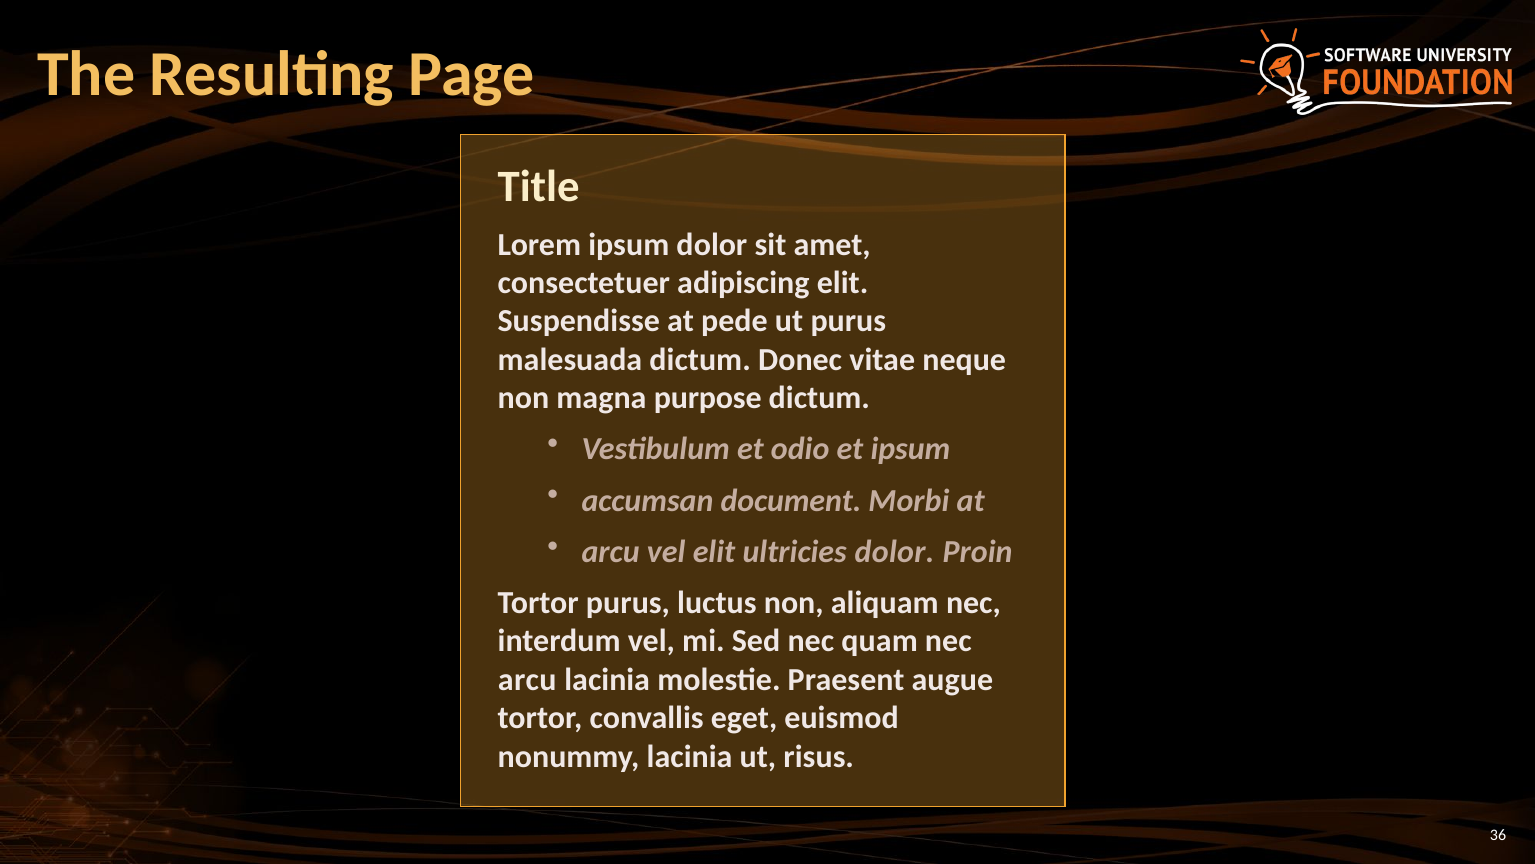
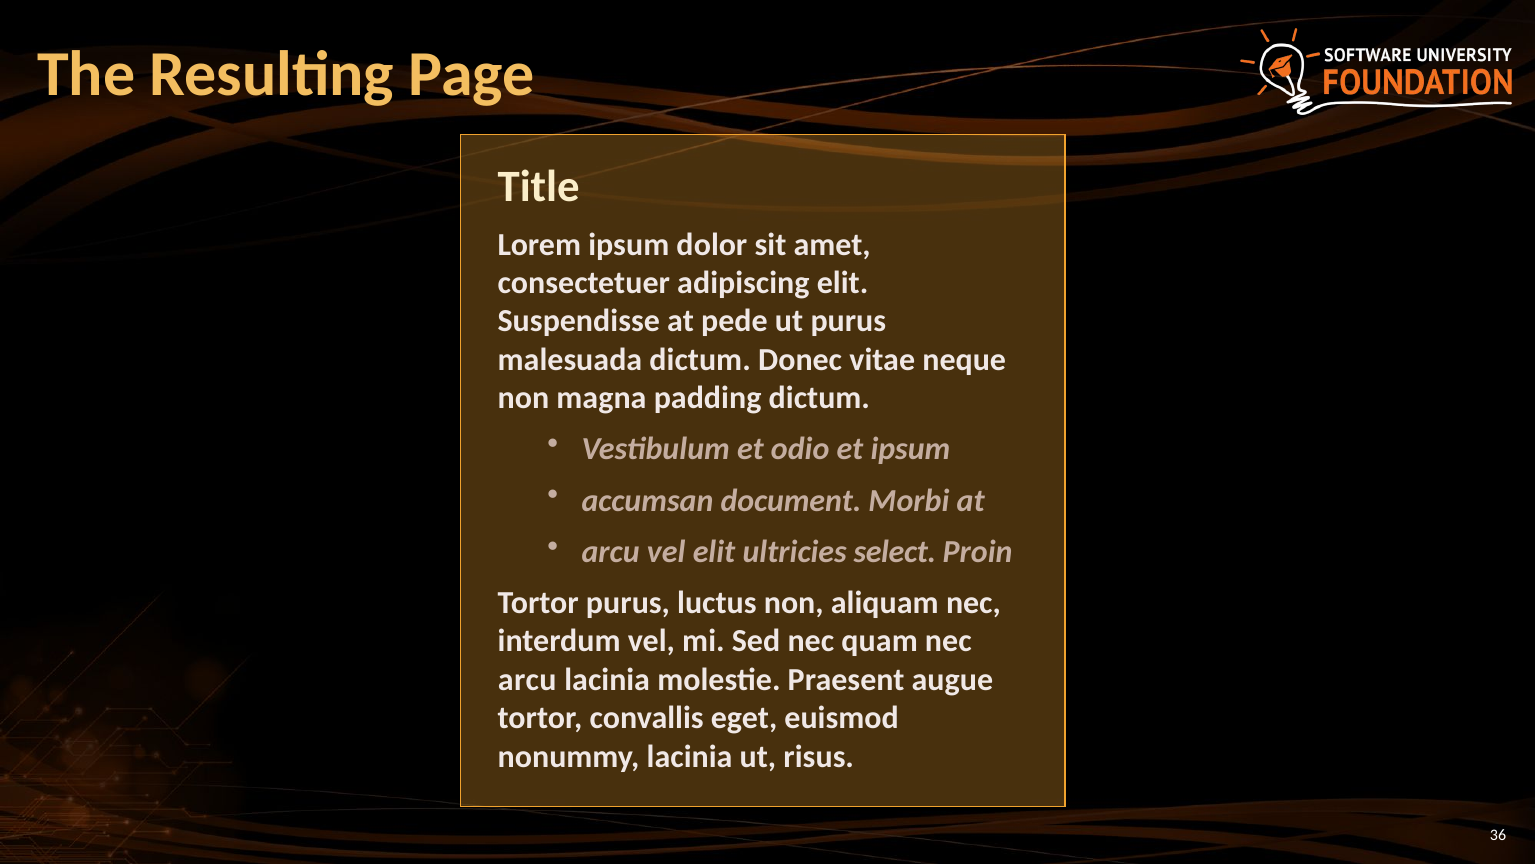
purpose: purpose -> padding (708, 398)
ultricies dolor: dolor -> select (895, 552)
